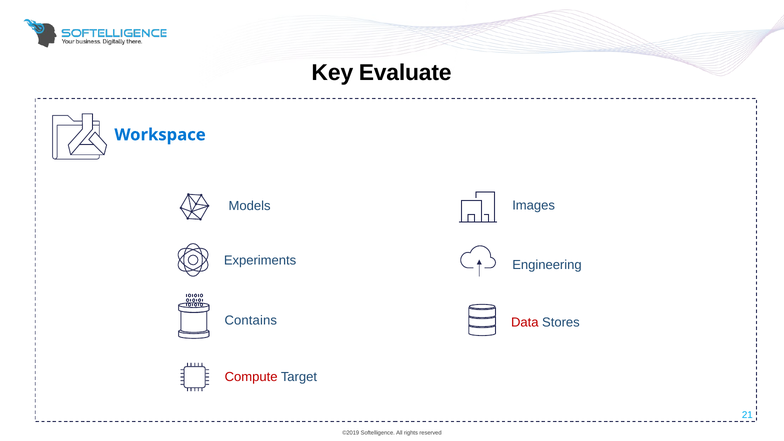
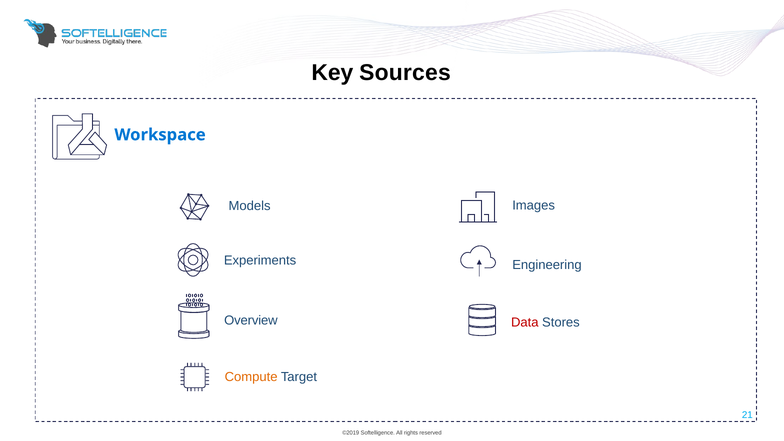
Evaluate: Evaluate -> Sources (405, 73)
Contains: Contains -> Overview (251, 321)
Compute colour: red -> orange (251, 377)
